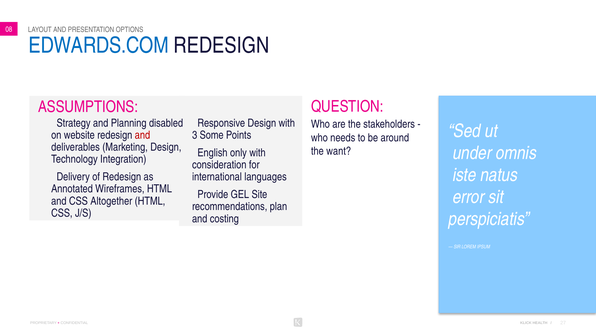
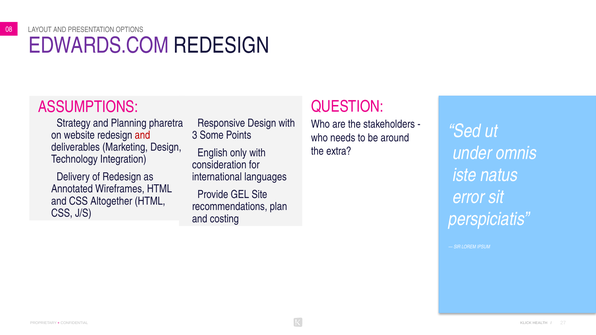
EDWARDS.COM colour: blue -> purple (99, 45)
disabled: disabled -> pharetra (166, 123)
want: want -> extra (339, 151)
